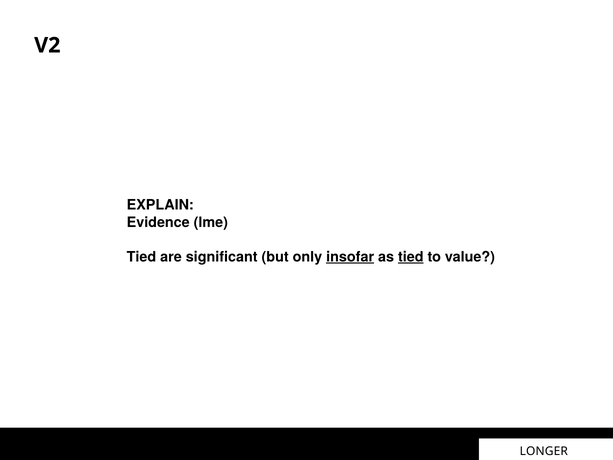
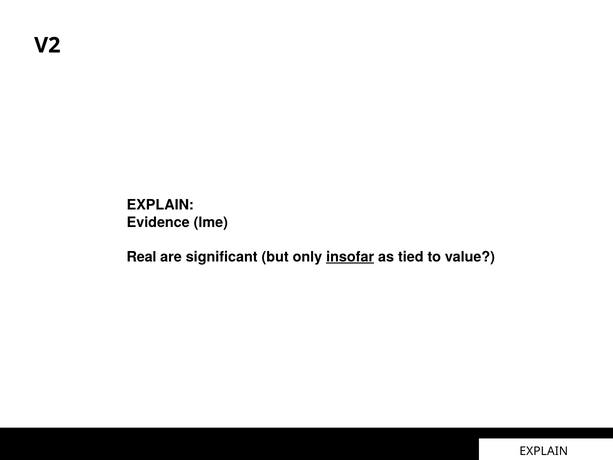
Tied: Tied -> Real (142, 257)
tied underline: present -> none (411, 257)
LONGER: LONGER -> EXPLAIN (544, 451)
